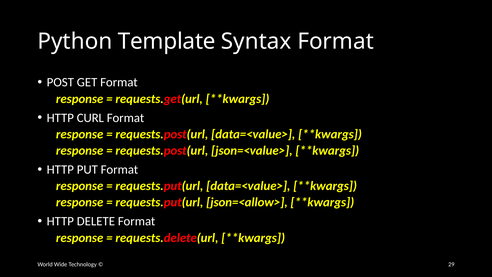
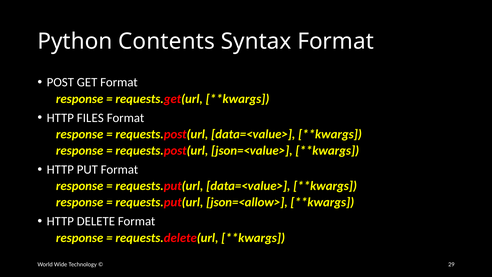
Template: Template -> Contents (167, 41)
CURL: CURL -> FILES (90, 118)
